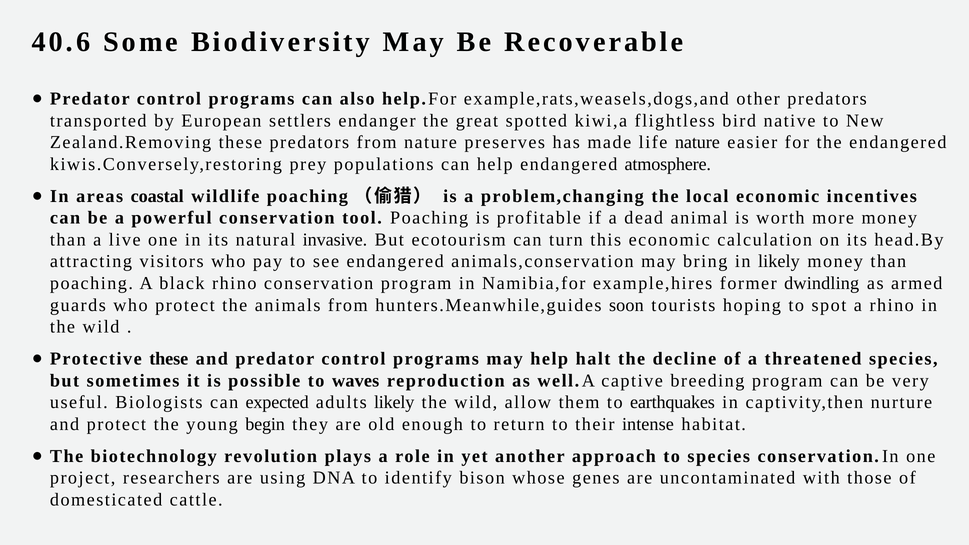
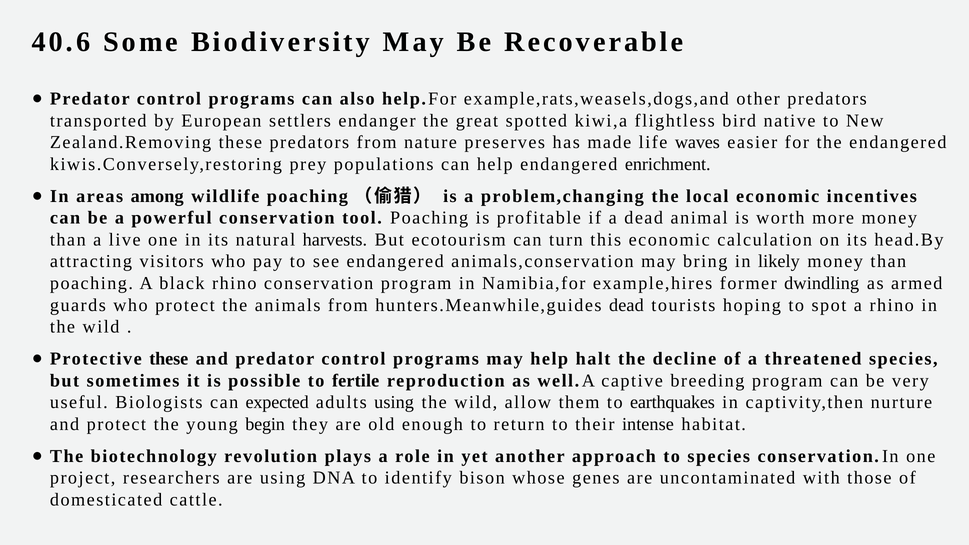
life nature: nature -> waves (697, 142)
atmosphere: atmosphere -> enrichment (668, 164)
coastal: coastal -> among (157, 196)
invasive: invasive -> harvests (335, 240)
hunters.Meanwhile,guides soon: soon -> dead (626, 305)
waves: waves -> fertile (356, 381)
adults likely: likely -> using (394, 402)
